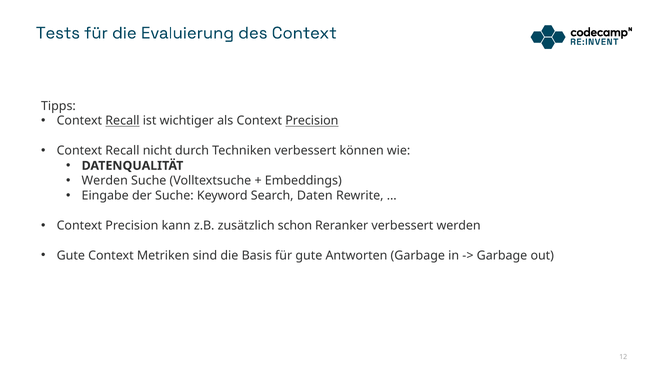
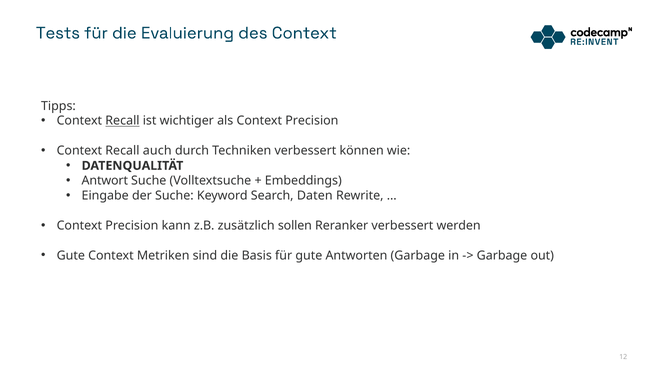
Precision underline: present -> none (312, 121)
nicht: nicht -> auch (157, 151)
Werden: Werden -> Antwort (105, 181)
schon: schon -> sollen (295, 226)
